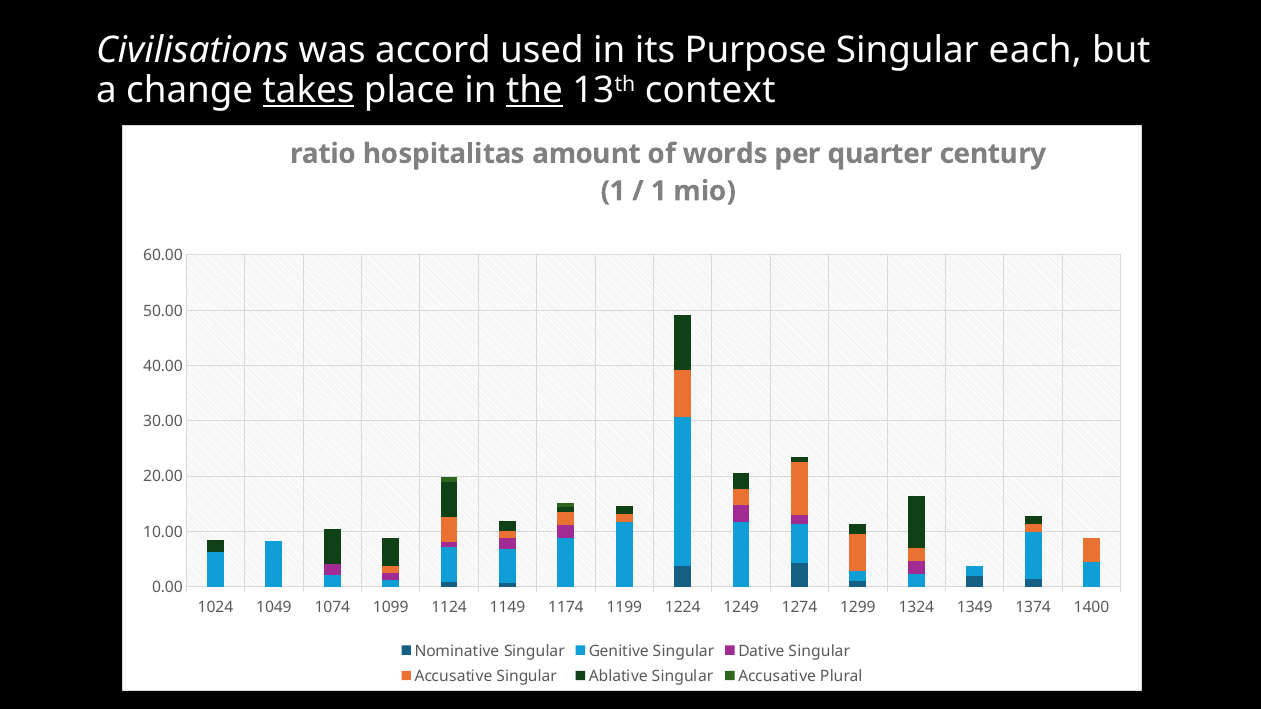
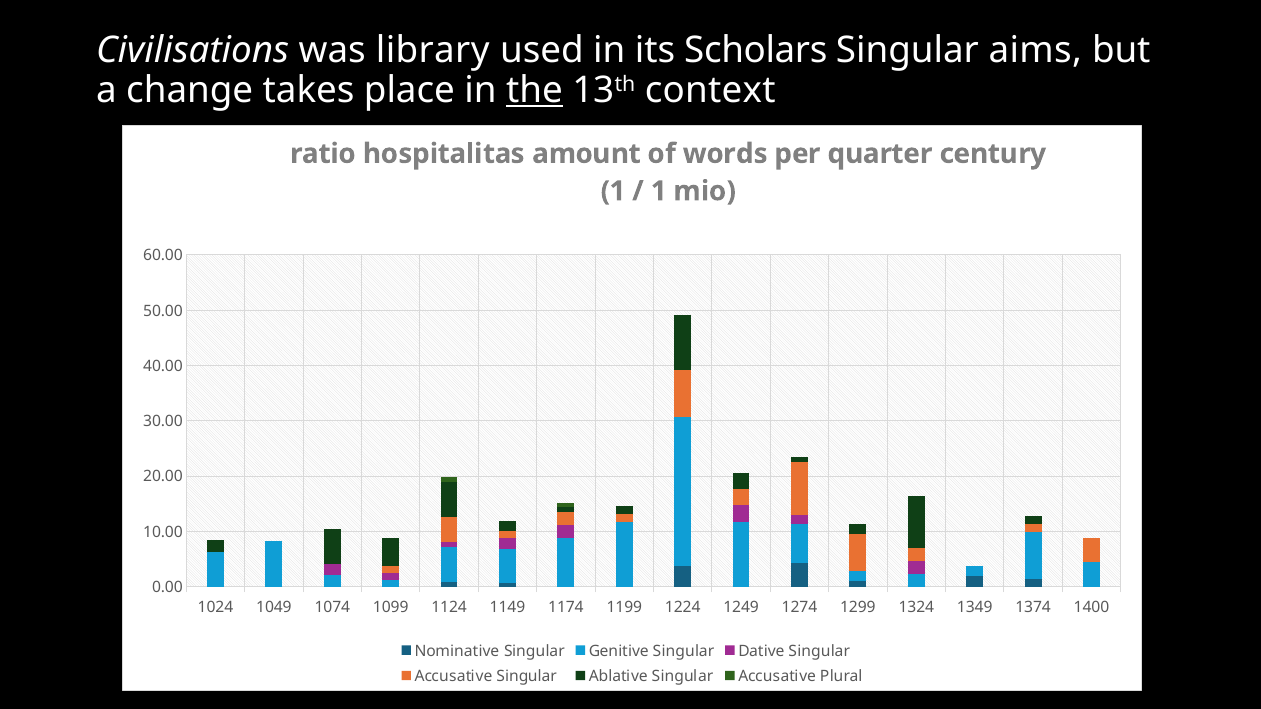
accord: accord -> library (433, 51)
Purpose: Purpose -> Scholars (756, 51)
each: each -> aims (1035, 51)
takes underline: present -> none (309, 90)
